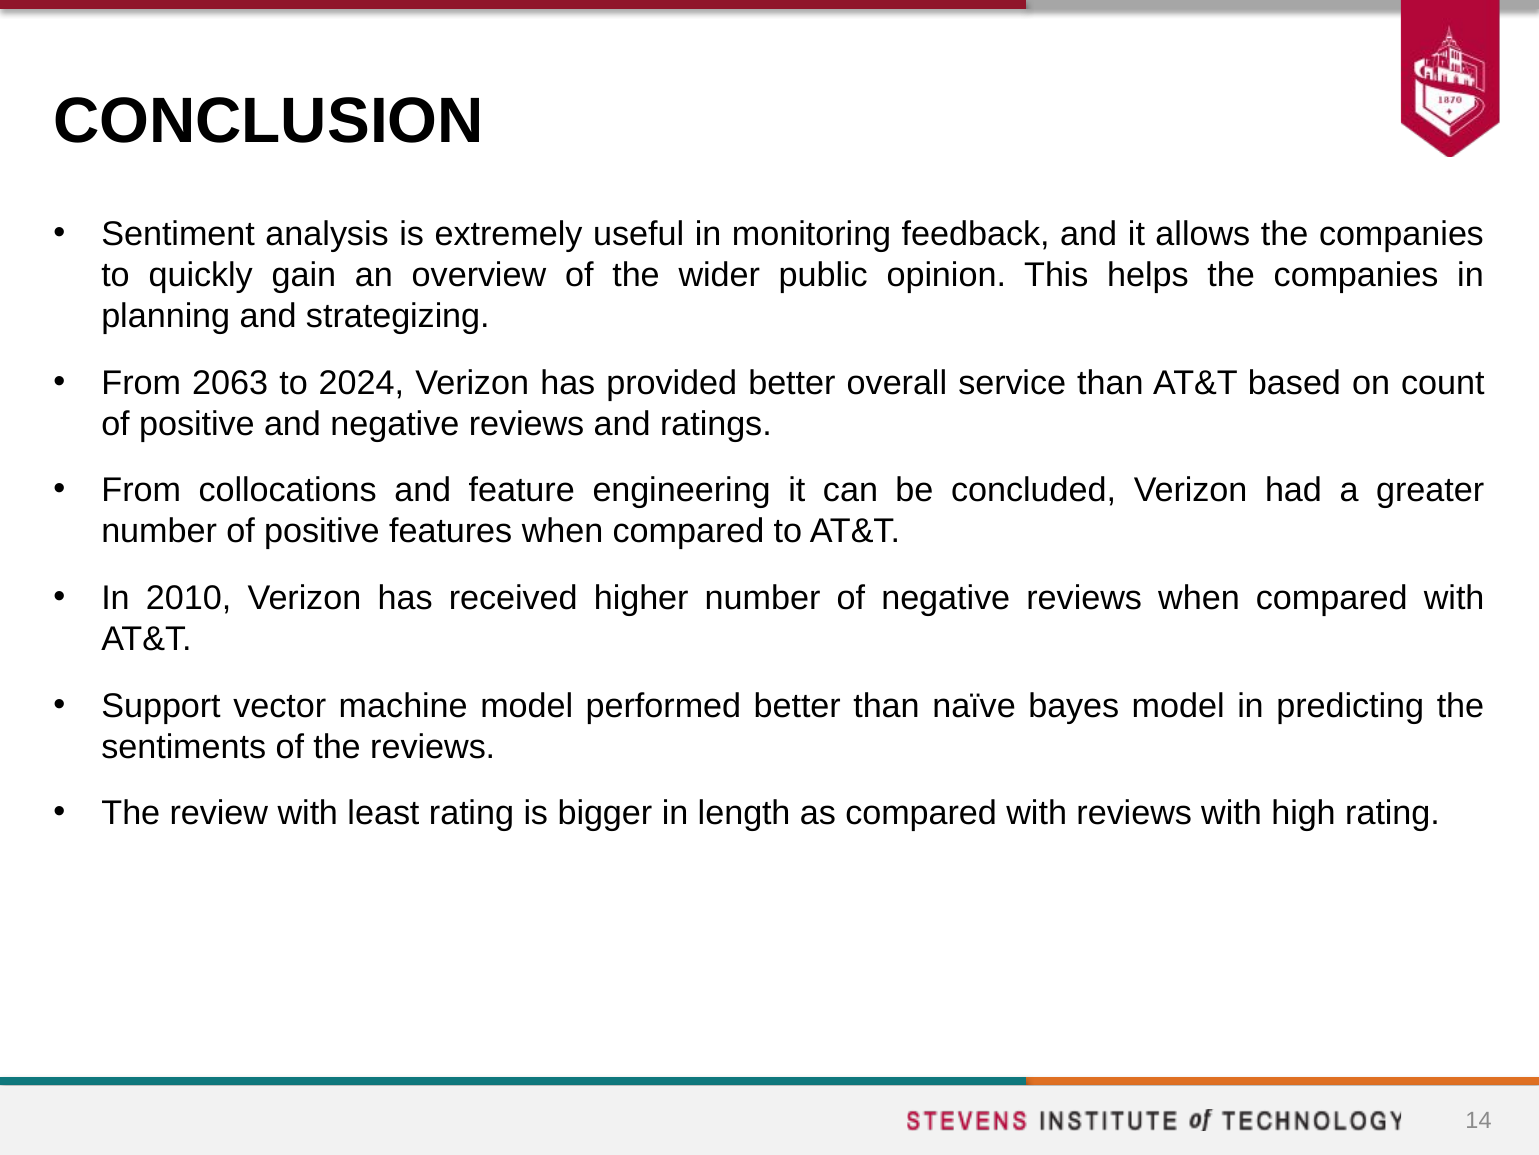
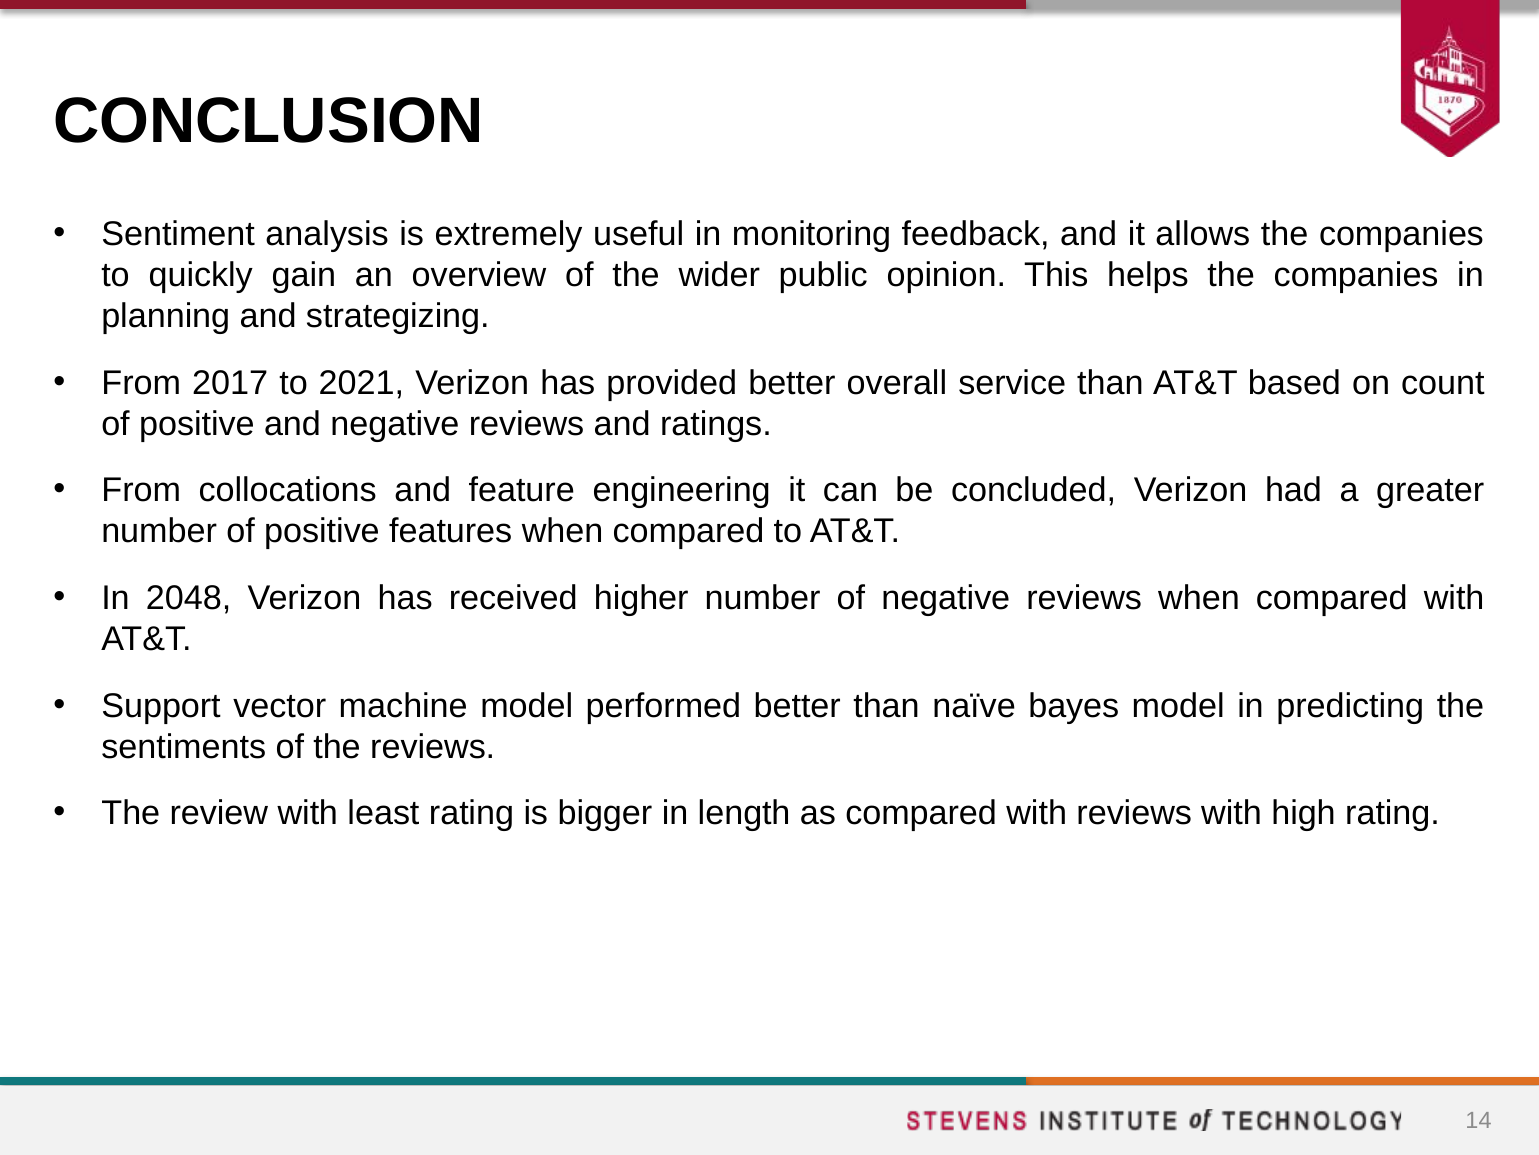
2063: 2063 -> 2017 (230, 383)
2024: 2024 -> 2021 (361, 383)
2010: 2010 -> 2048 (189, 598)
